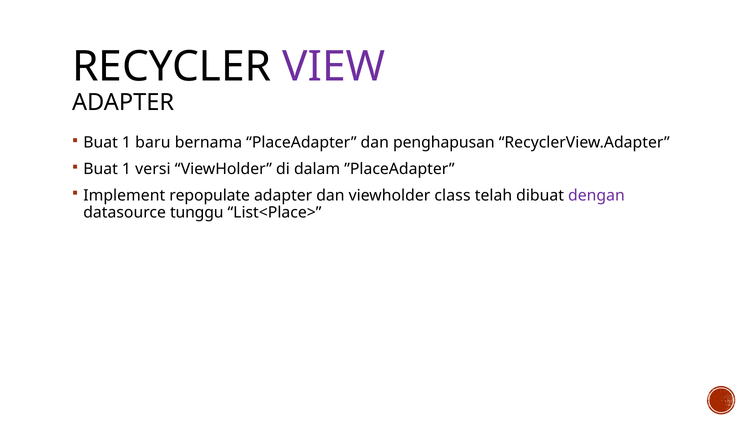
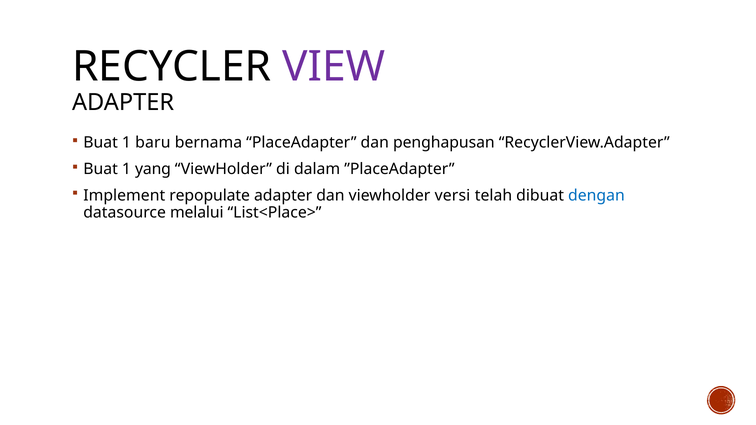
versi: versi -> yang (153, 169)
class: class -> versi (452, 196)
dengan colour: purple -> blue (596, 196)
tunggu: tunggu -> melalui (197, 213)
